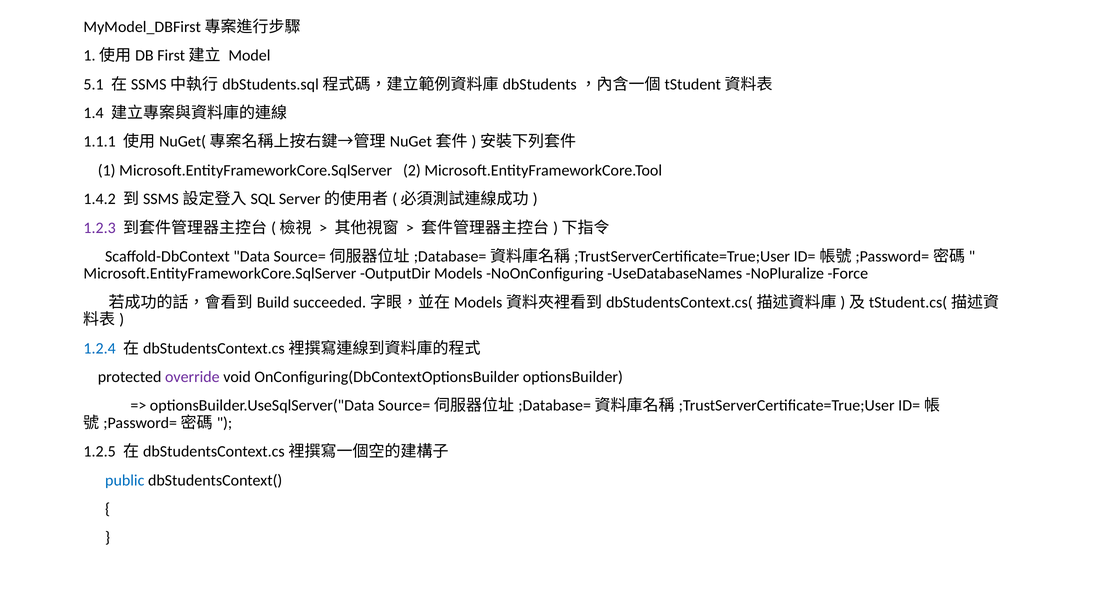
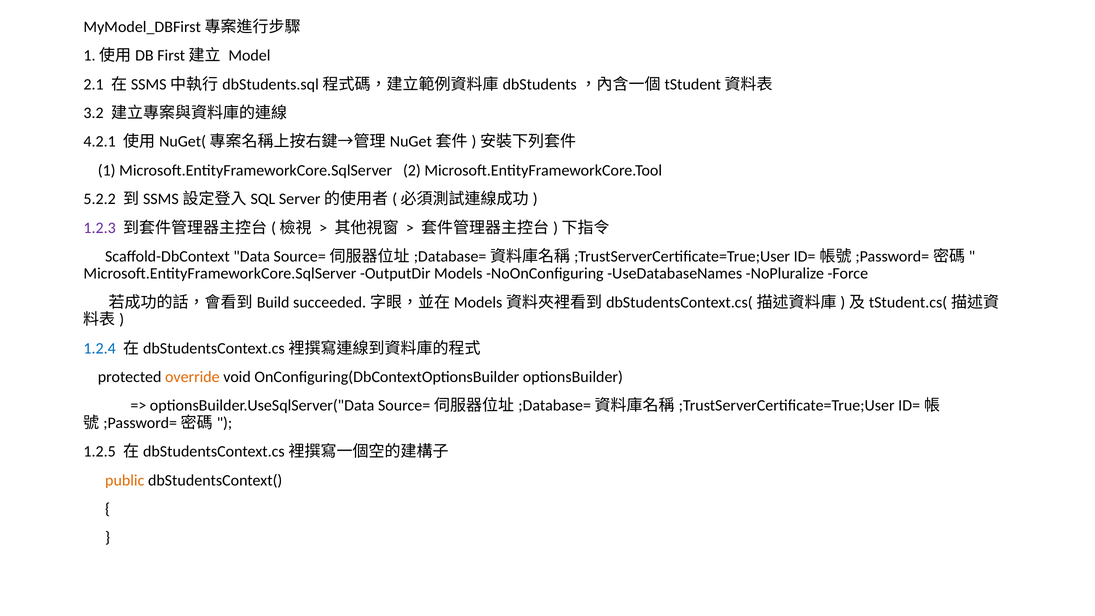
5.1: 5.1 -> 2.1 (94, 84)
1.4: 1.4 -> 3.2 (94, 113)
1.1.1: 1.1.1 -> 4.2.1 (100, 142)
1.4.2: 1.4.2 -> 5.2.2 (100, 199)
override colour: purple -> orange (192, 377)
public colour: blue -> orange (125, 480)
